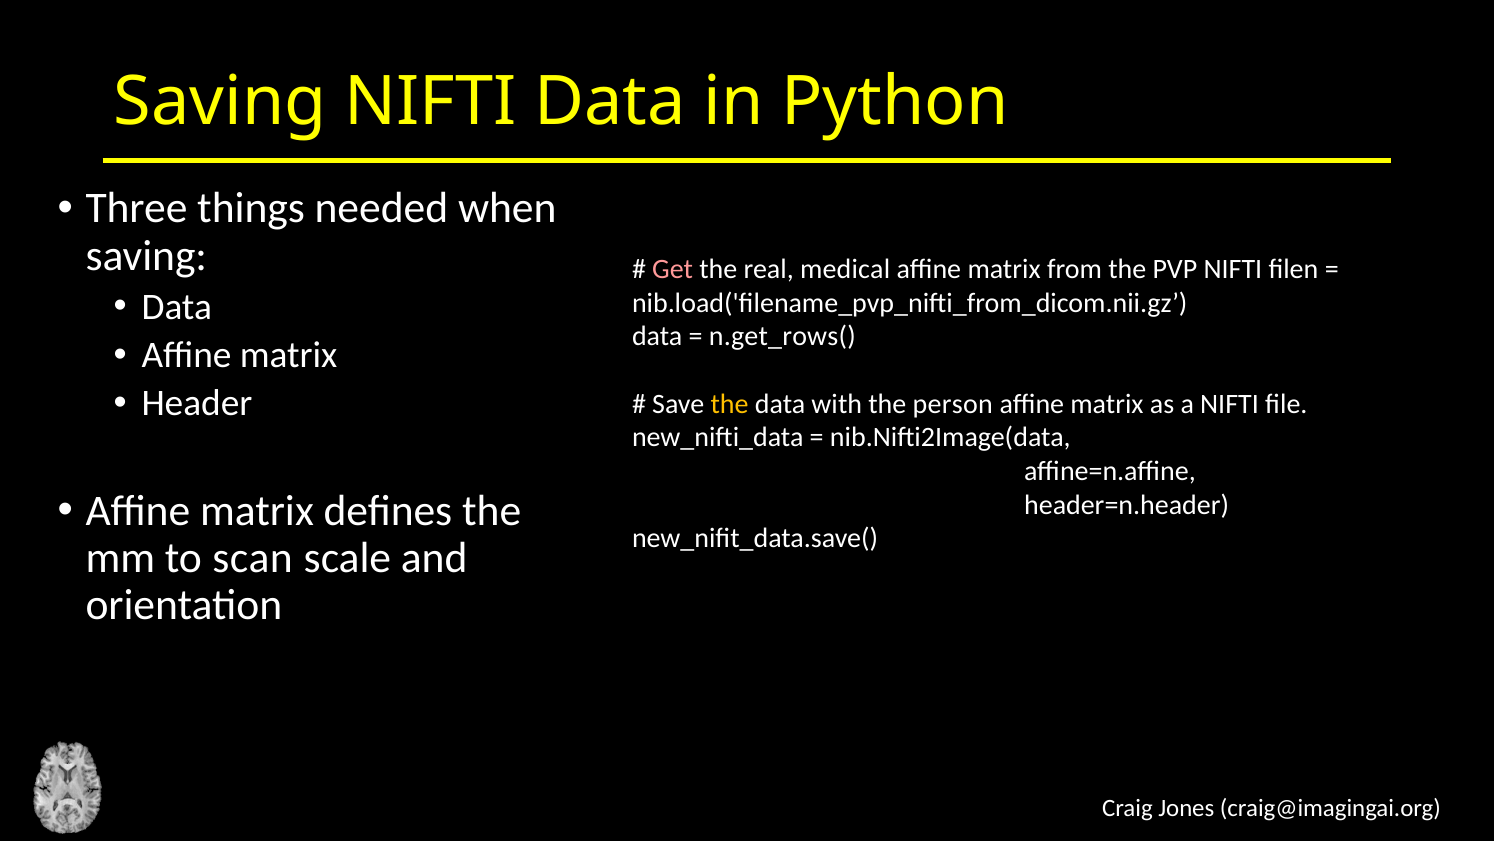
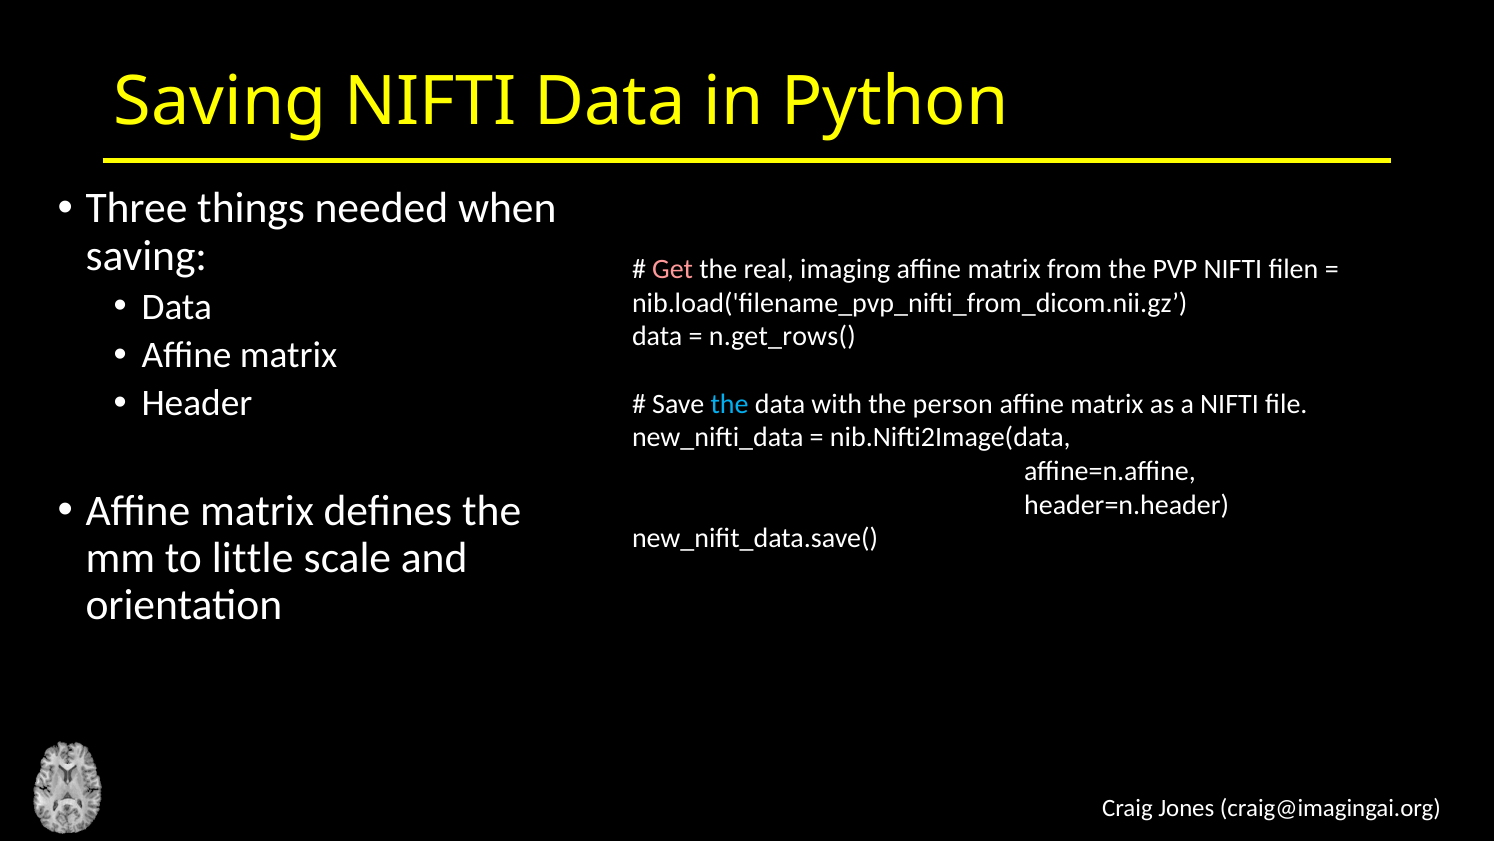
medical: medical -> imaging (845, 269)
the colour: yellow -> light blue (730, 404)
scan: scan -> little (253, 557)
